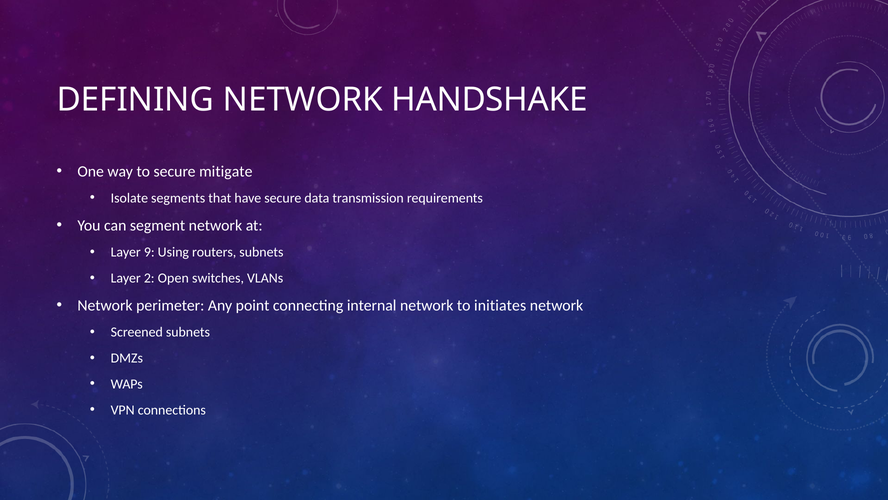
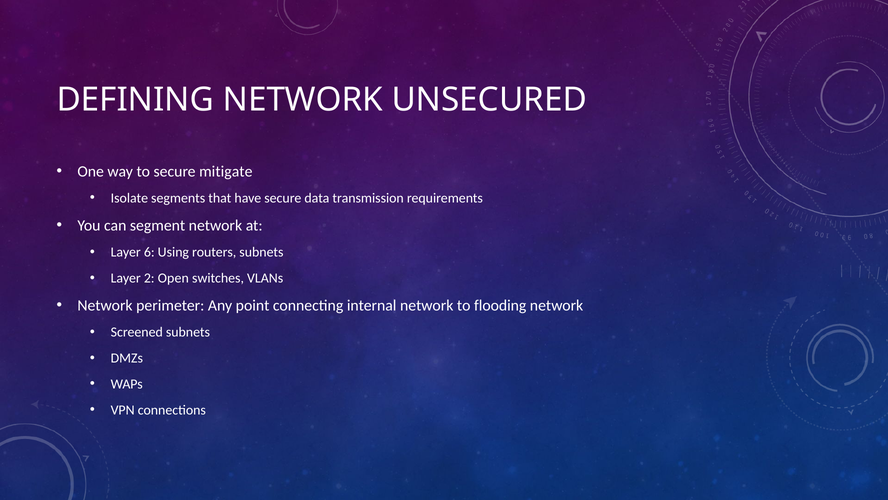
HANDSHAKE: HANDSHAKE -> UNSECURED (489, 100)
9: 9 -> 6 (149, 252)
initiates: initiates -> flooding (500, 305)
